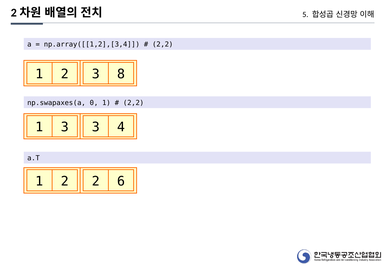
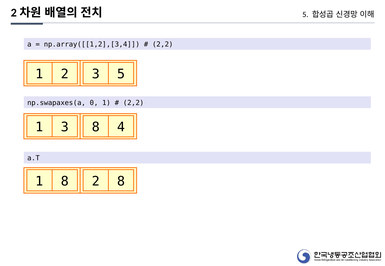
3 8: 8 -> 5 (121, 74)
3 3: 3 -> 8 (96, 127)
2: 2 -> 8 (65, 182)
2 6: 6 -> 8 (121, 182)
